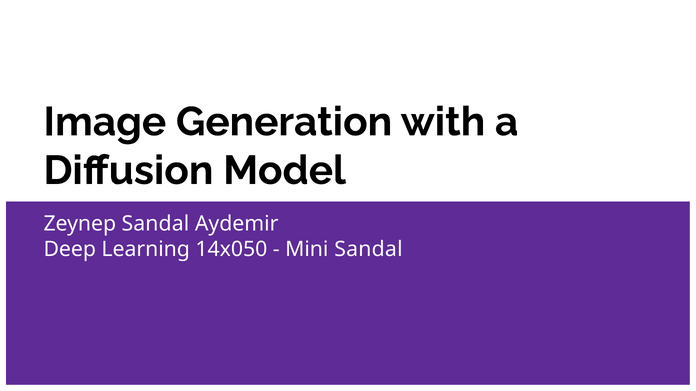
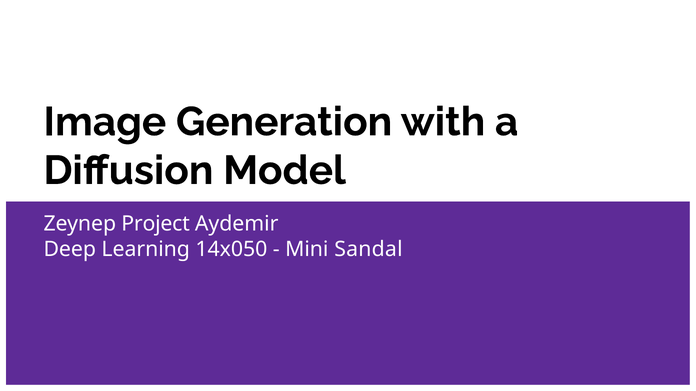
Zeynep Sandal: Sandal -> Project (156, 224)
